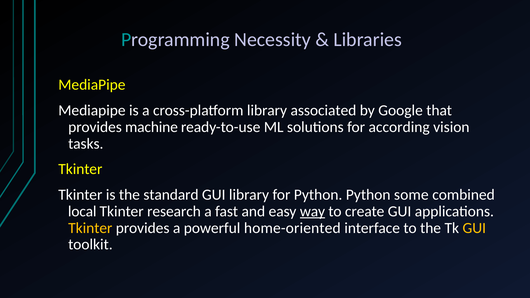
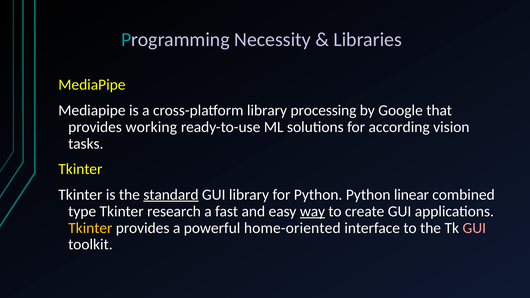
associated: associated -> processing (323, 110)
machine: machine -> working (151, 127)
standard underline: none -> present (171, 195)
some: some -> linear (411, 195)
local: local -> type (82, 211)
GUI colour: yellow -> pink (474, 228)
